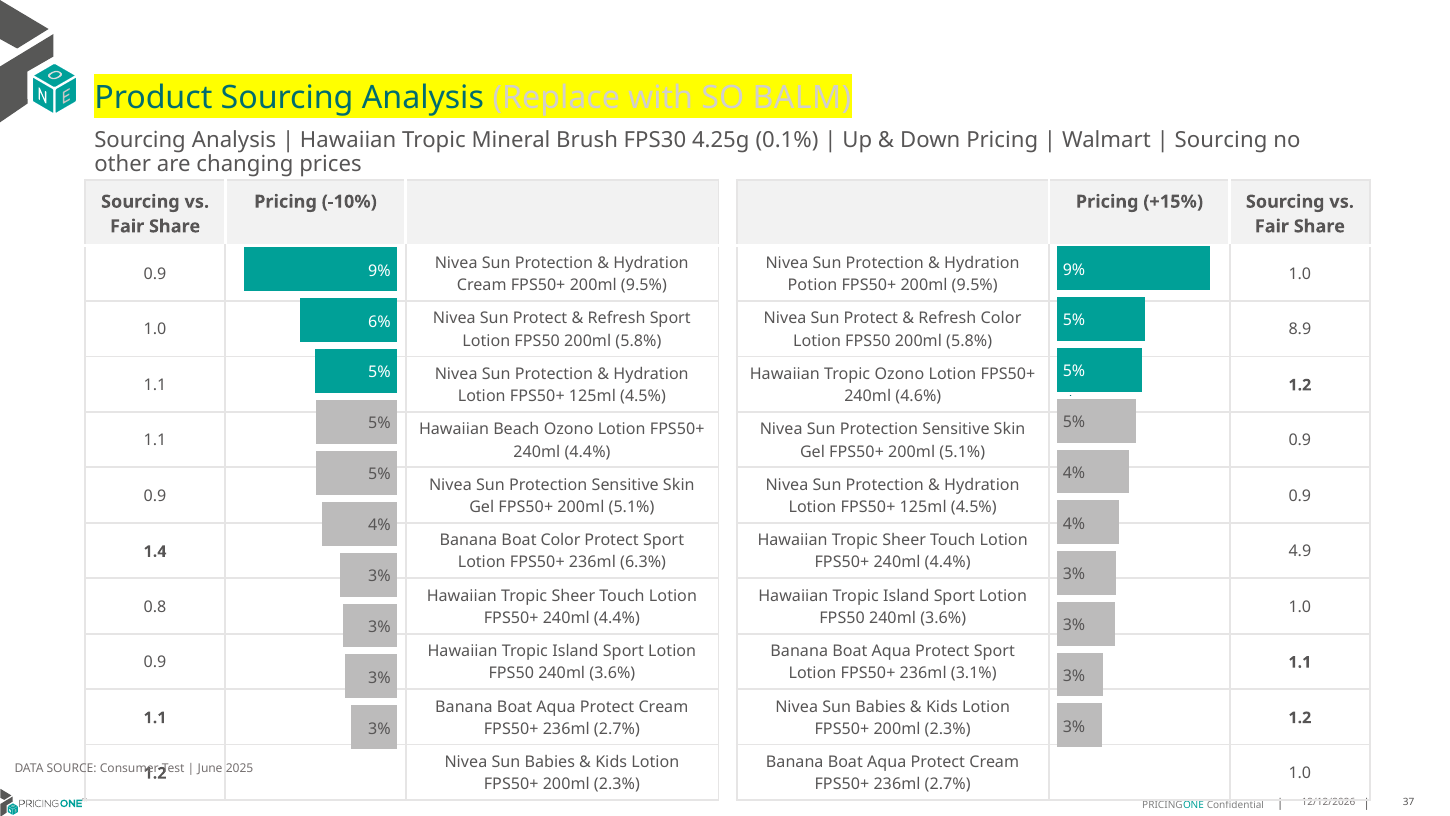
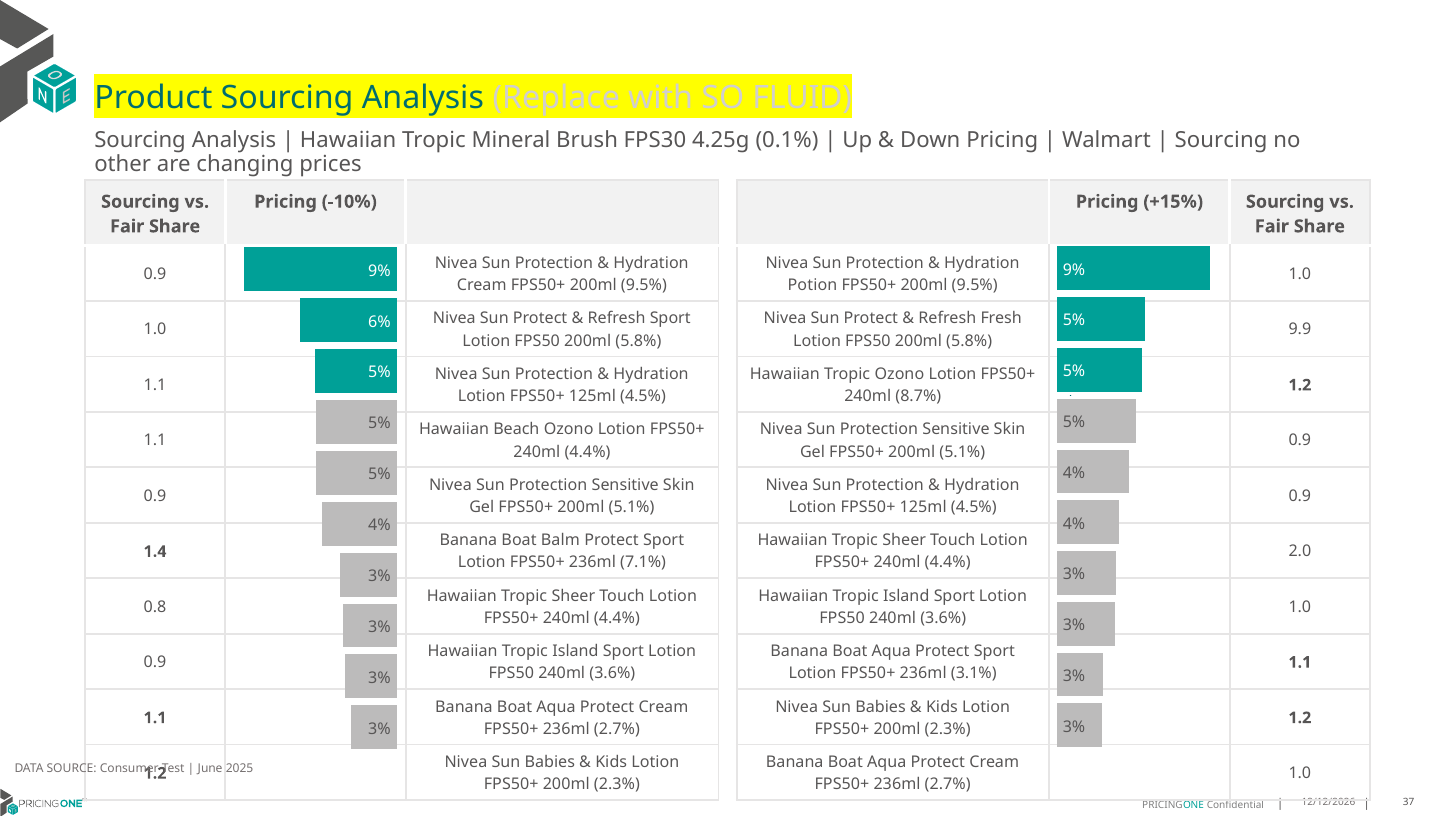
BALM: BALM -> FLUID (802, 97)
Refresh Color: Color -> Fresh (1001, 318)
8.9: 8.9 -> 9.9 (1300, 330)
4.6%: 4.6% -> 8.7% (918, 396)
Boat Color: Color -> Balm (560, 540)
4.9: 4.9 -> 2.0 (1300, 551)
6.3%: 6.3% -> 7.1% (643, 562)
